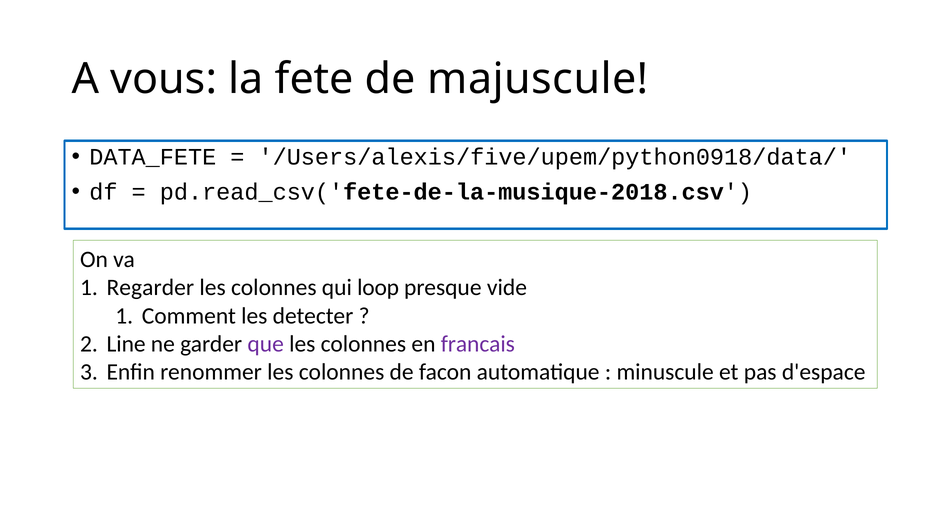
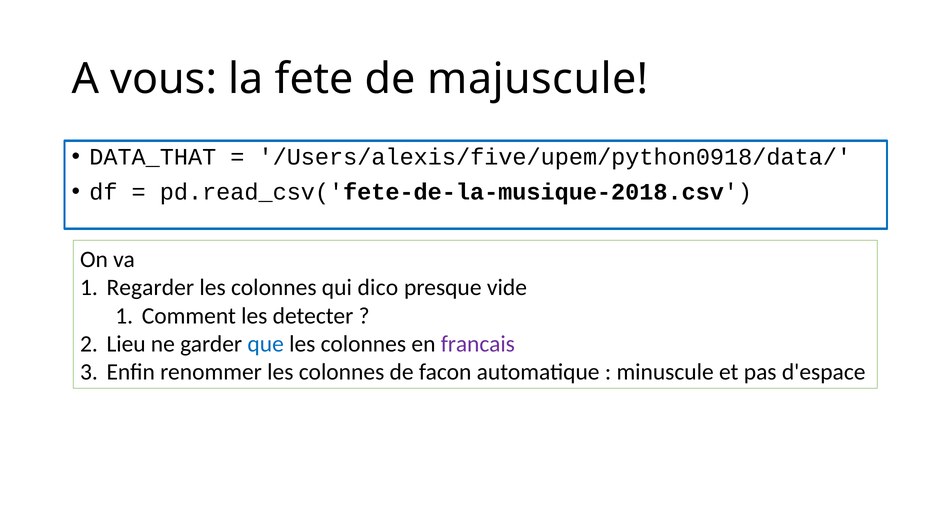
DATA_FETE: DATA_FETE -> DATA_THAT (153, 157)
loop: loop -> dico (378, 287)
Line: Line -> Lieu (126, 344)
que colour: purple -> blue (266, 344)
